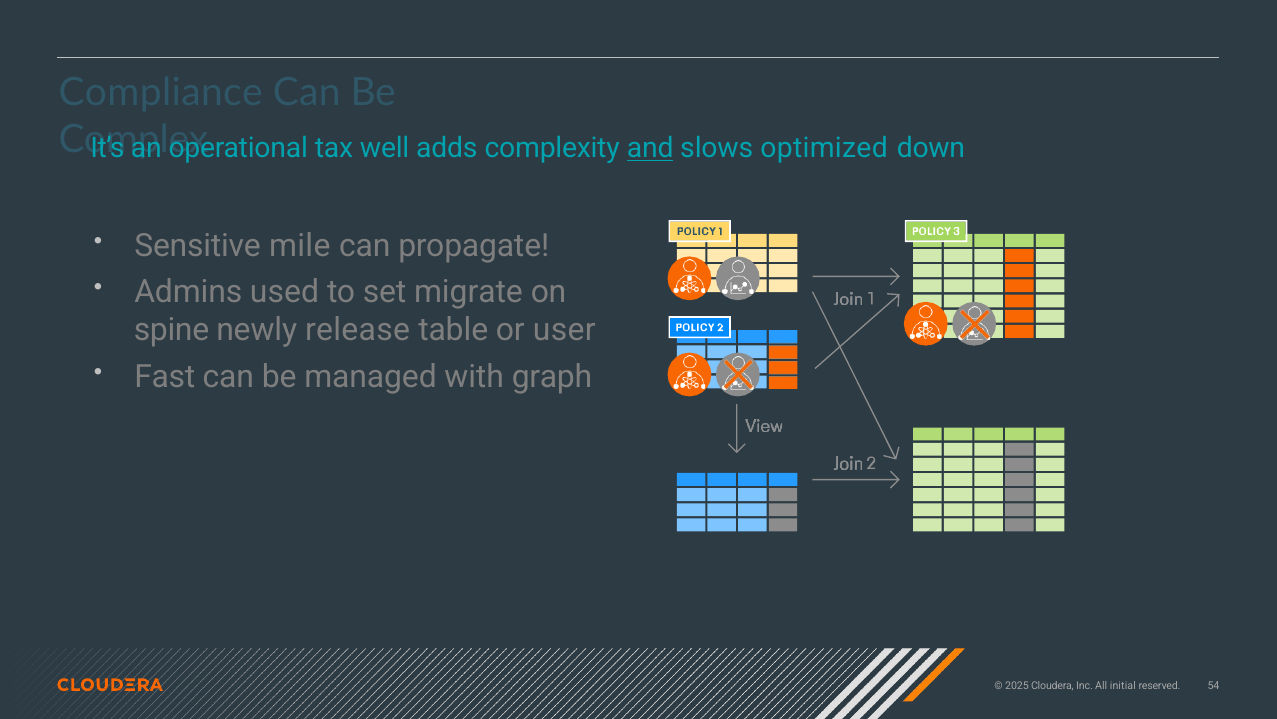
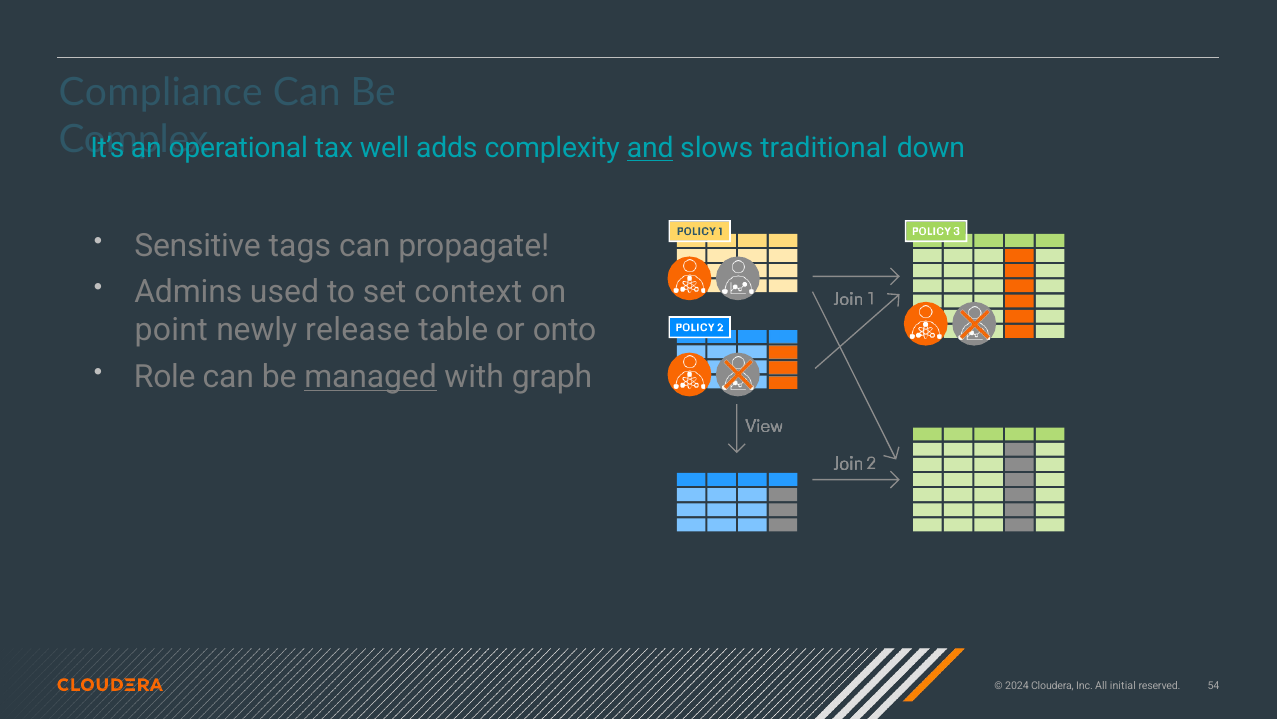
optimized: optimized -> traditional (824, 148)
mile: mile -> tags (300, 246)
migrate: migrate -> context (468, 292)
spine: spine -> point (171, 330)
user: user -> onto (565, 330)
Fast: Fast -> Role (165, 376)
managed underline: none -> present (371, 376)
2025: 2025 -> 2024 (1017, 685)
